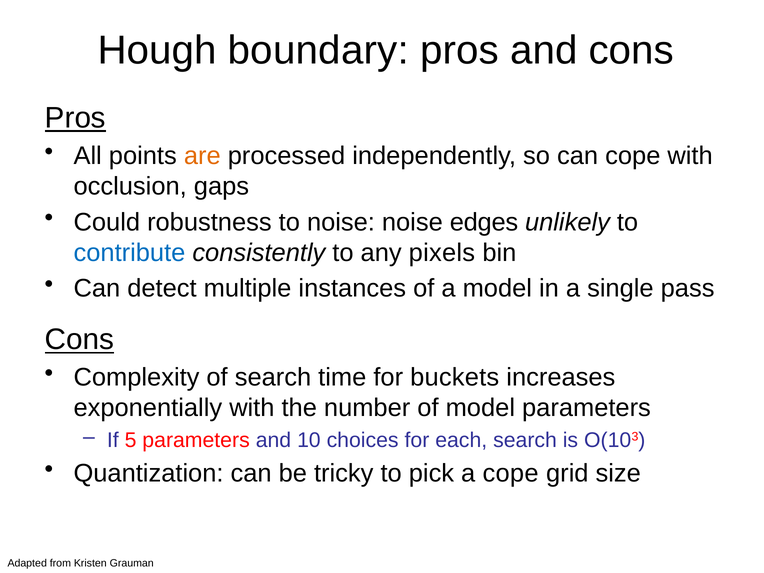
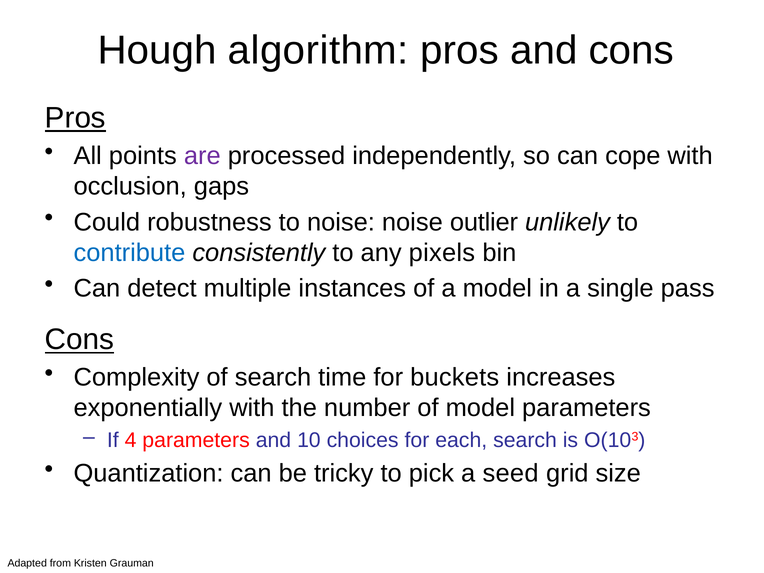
boundary: boundary -> algorithm (318, 51)
are colour: orange -> purple (202, 156)
edges: edges -> outlier (484, 222)
5: 5 -> 4 (131, 440)
a cope: cope -> seed (511, 473)
